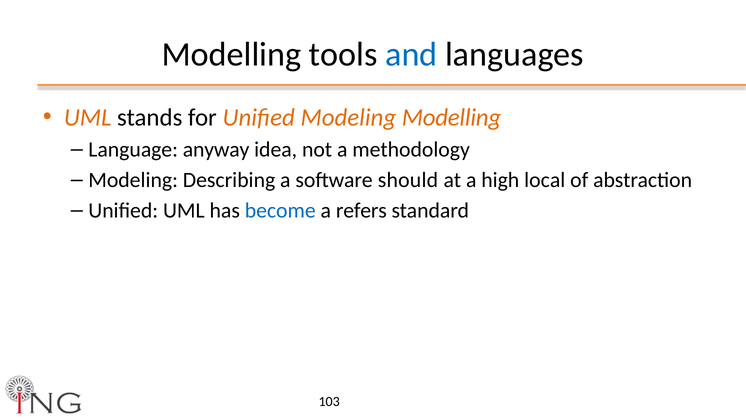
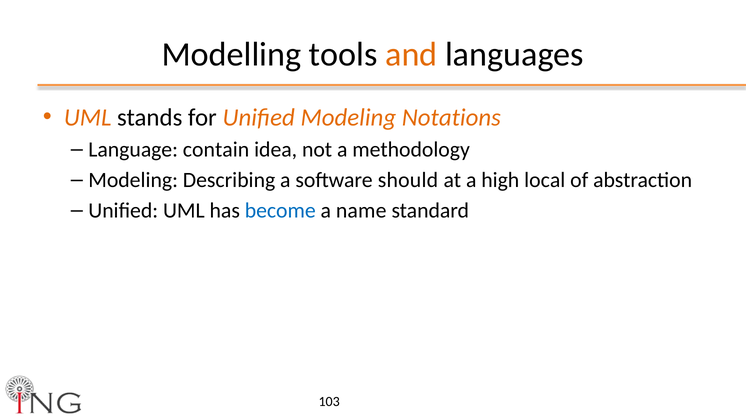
and colour: blue -> orange (411, 54)
Modeling Modelling: Modelling -> Notations (451, 117)
anyway: anyway -> contain (216, 149)
refers: refers -> name (361, 210)
